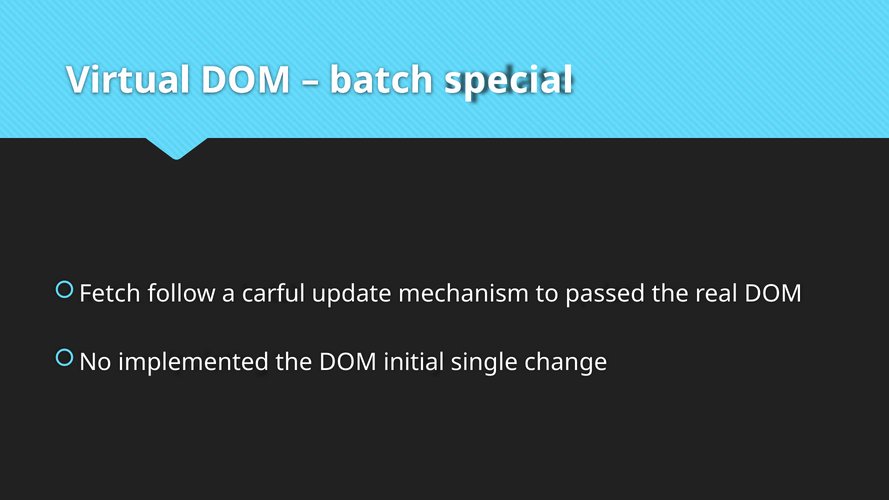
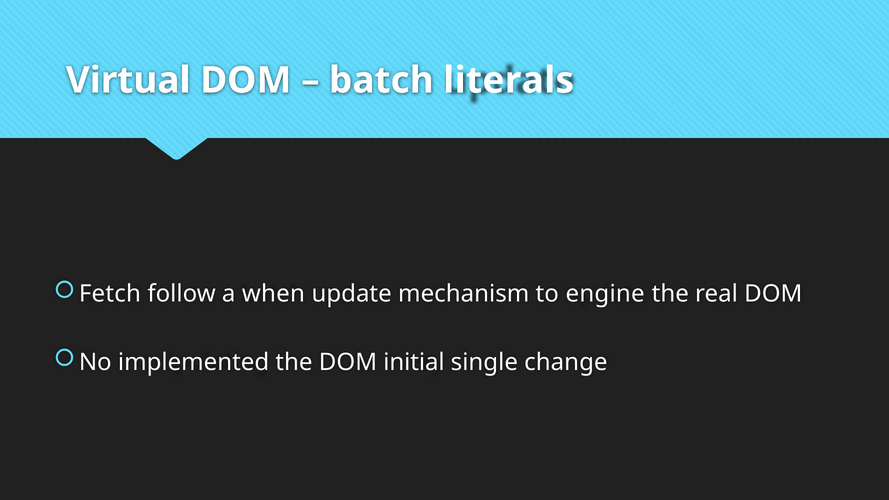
special: special -> literals (509, 80)
carful: carful -> when (273, 294)
passed: passed -> engine (605, 294)
